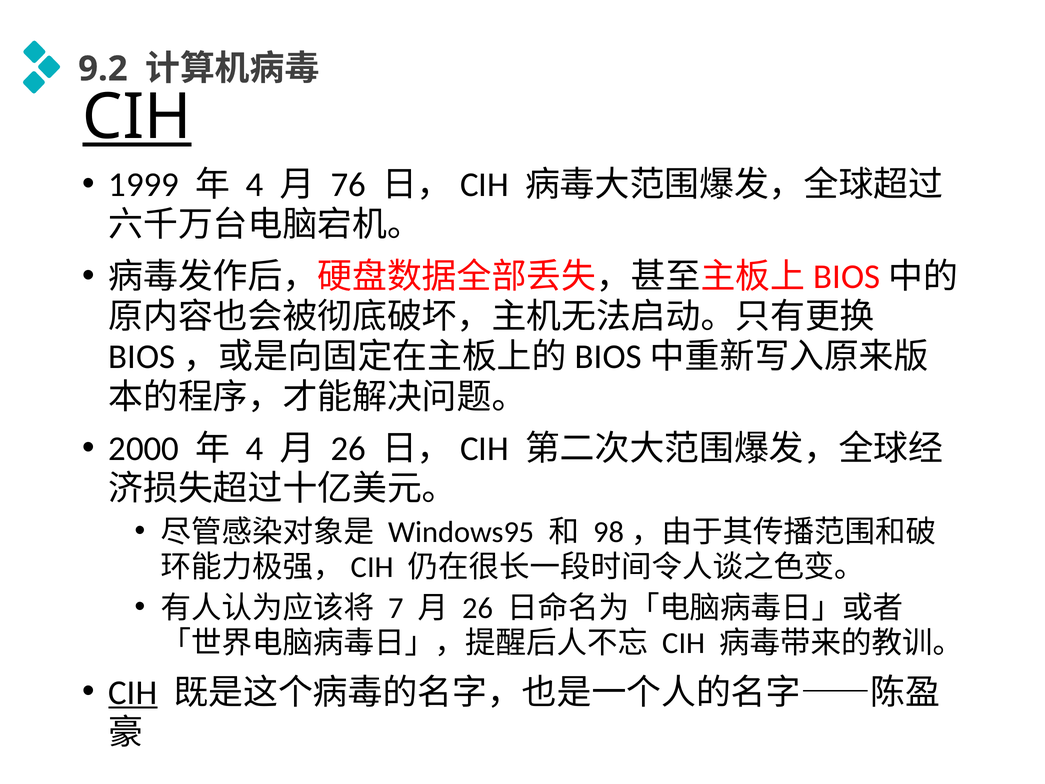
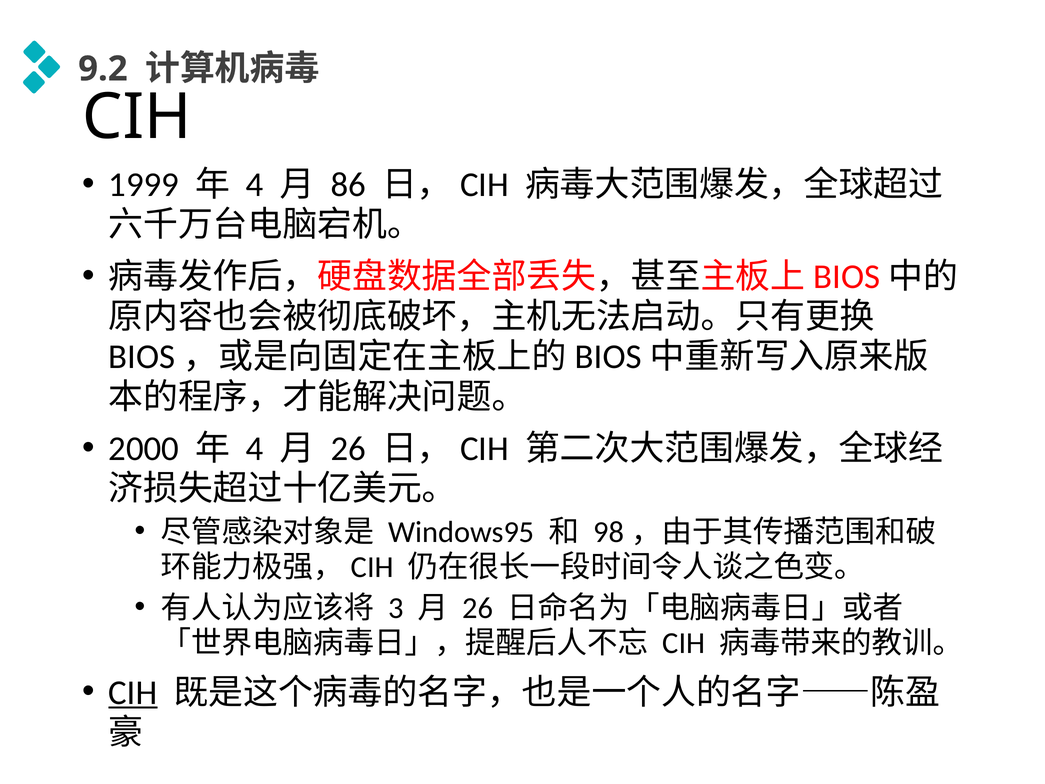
CIH underline: present -> none (137, 117)
76: 76 -> 86 (348, 185)
7: 7 -> 3 (396, 608)
